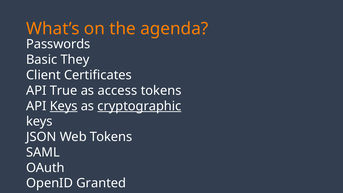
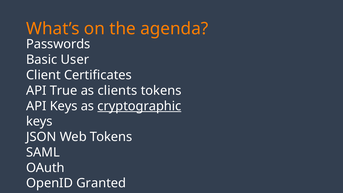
They: They -> User (75, 60)
access: access -> clients (117, 91)
Keys underline: present -> none (64, 106)
